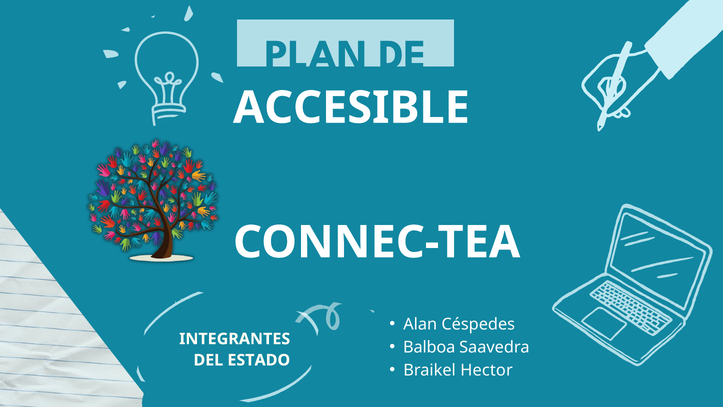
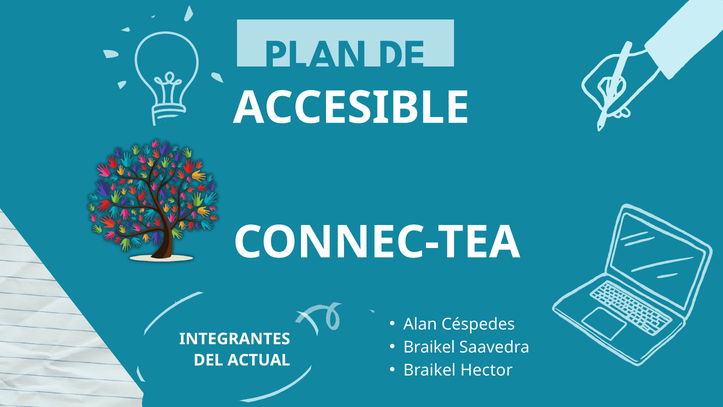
Balboa: Balboa -> Braikel (429, 347)
ESTADO: ESTADO -> ACTUAL (259, 360)
